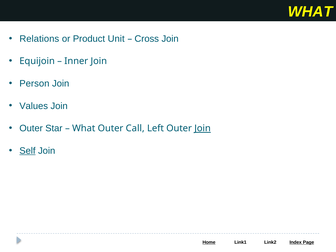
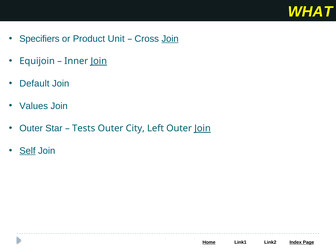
Relations: Relations -> Specifiers (39, 39)
Join underline: none -> present (170, 39)
Join underline: none -> present (99, 61)
Person: Person -> Default (34, 84)
What: What -> Tests (84, 128)
Call: Call -> City (135, 128)
